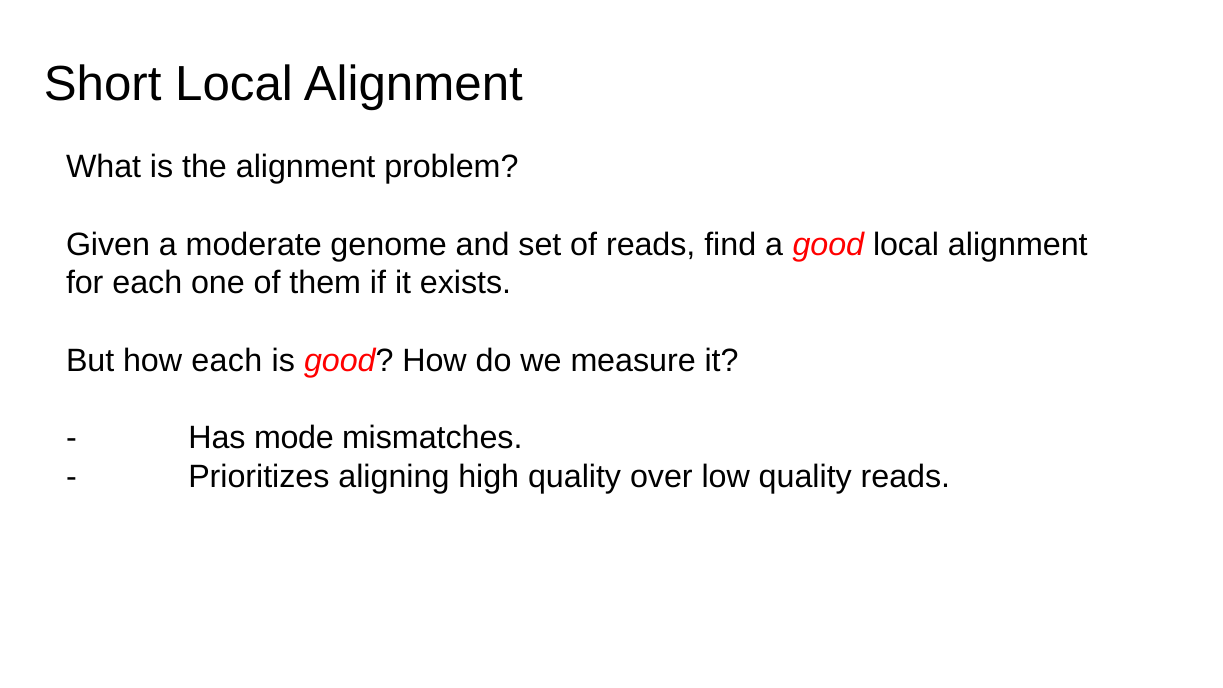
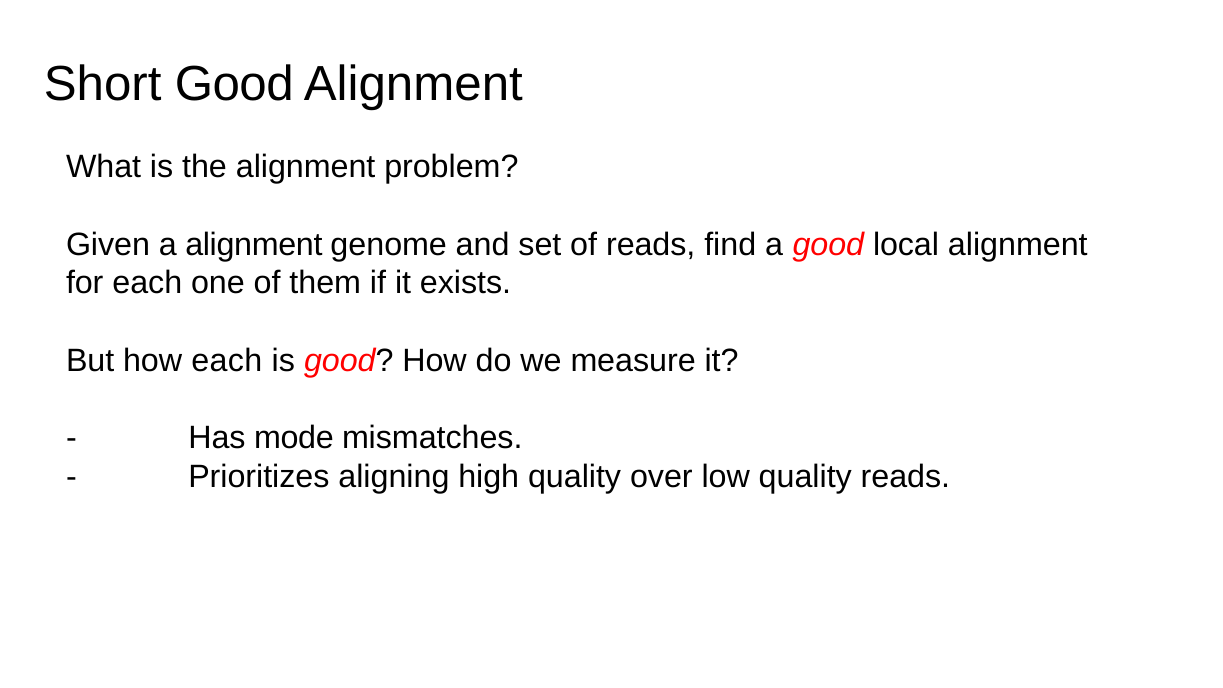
Short Local: Local -> Good (234, 84)
a moderate: moderate -> alignment (254, 244)
